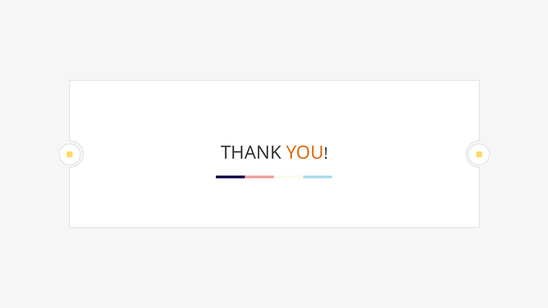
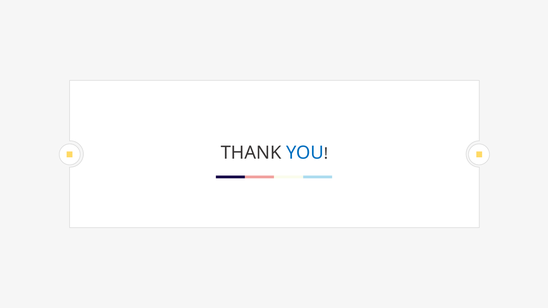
YOU colour: orange -> blue (305, 153)
